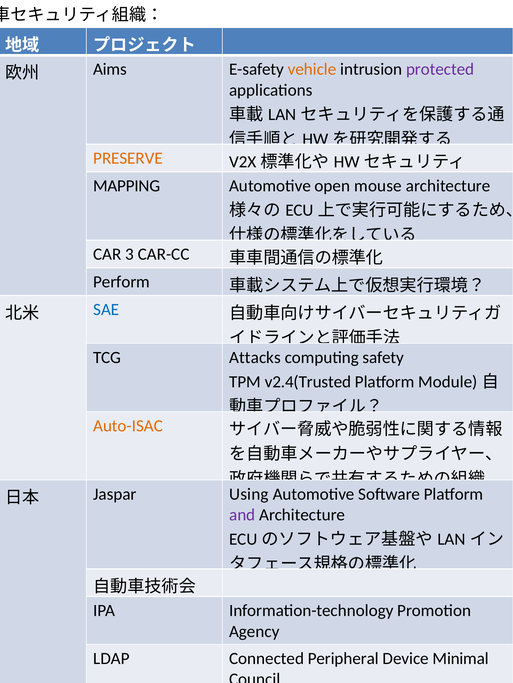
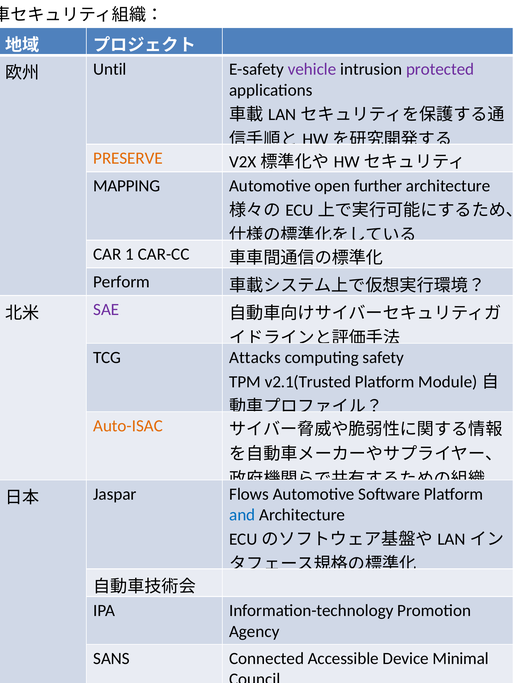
Aims: Aims -> Until (110, 69)
vehicle colour: orange -> purple (312, 69)
mouse: mouse -> further (378, 186)
3: 3 -> 1 (130, 255)
SAE colour: blue -> purple (106, 310)
v2.4(Trusted: v2.4(Trusted -> v2.1(Trusted (308, 382)
Using: Using -> Flows (249, 495)
and colour: purple -> blue (242, 516)
LDAP: LDAP -> SANS (112, 659)
Peripheral: Peripheral -> Accessible (343, 659)
